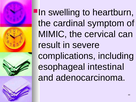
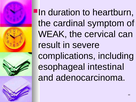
swelling: swelling -> duration (64, 12)
MIMIC: MIMIC -> WEAK (53, 34)
